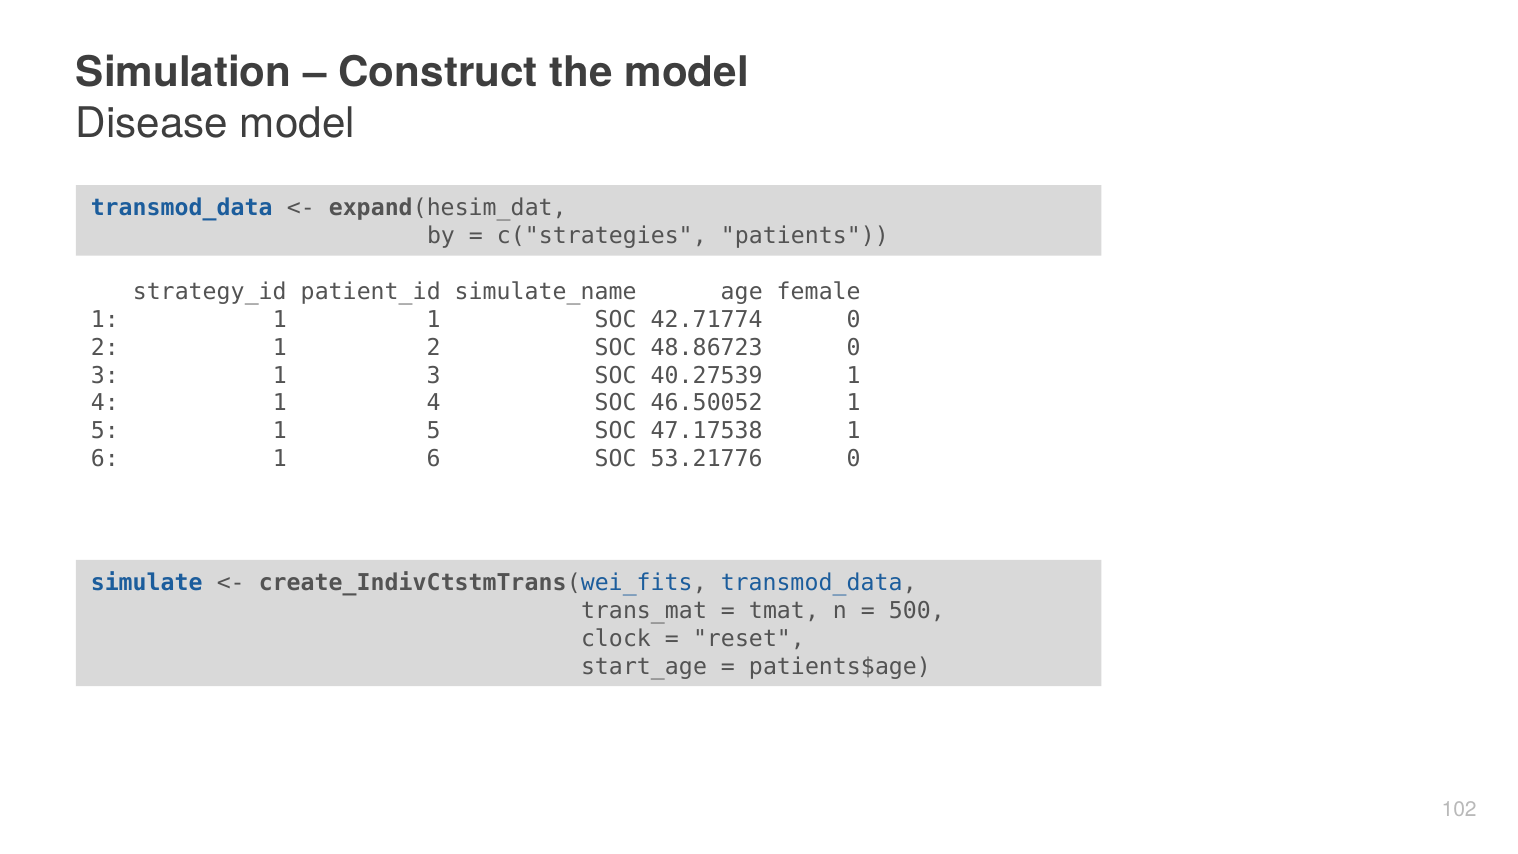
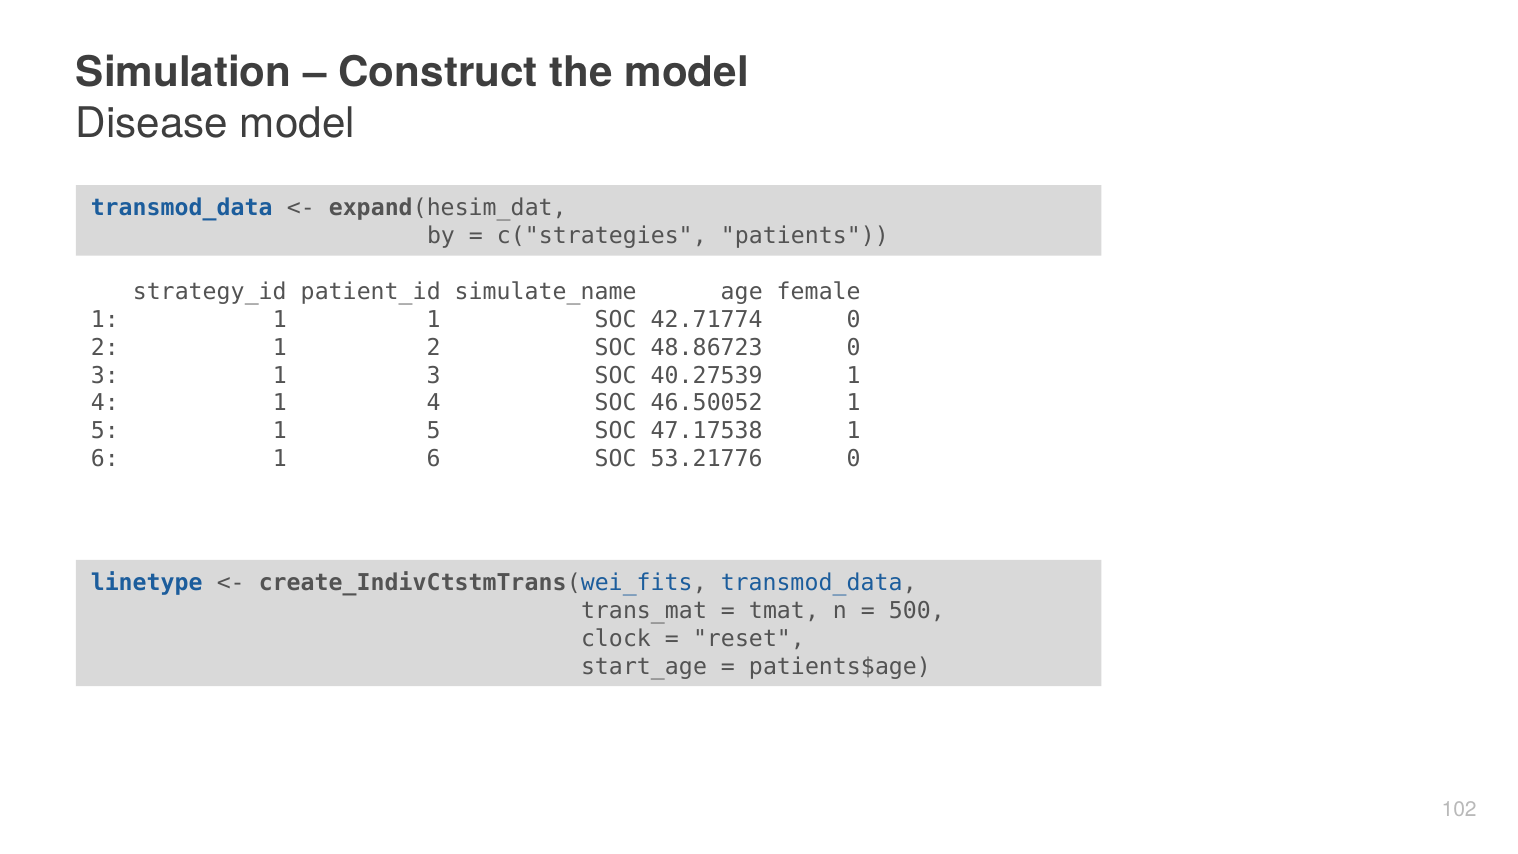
simulate: simulate -> linetype (147, 583)
